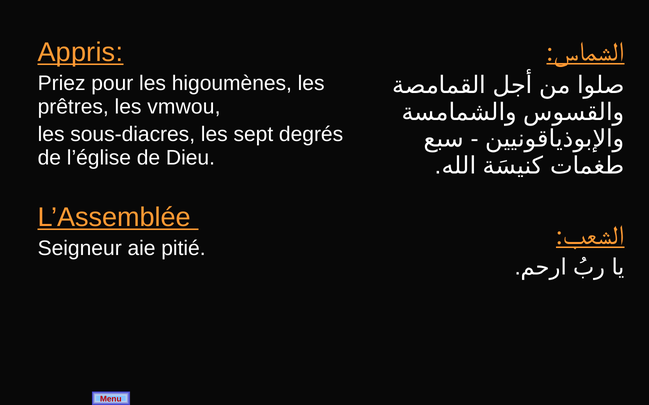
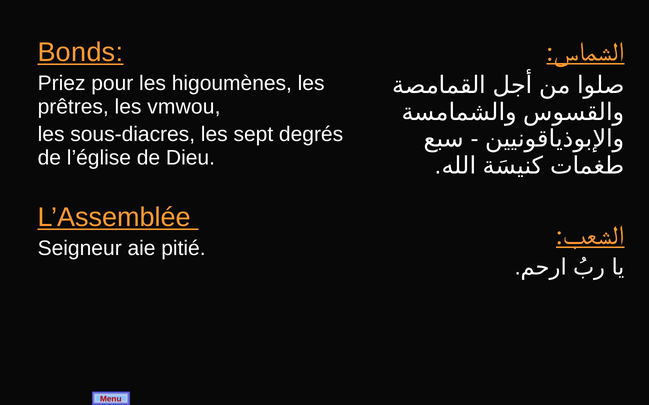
Appris: Appris -> Bonds (80, 52)
